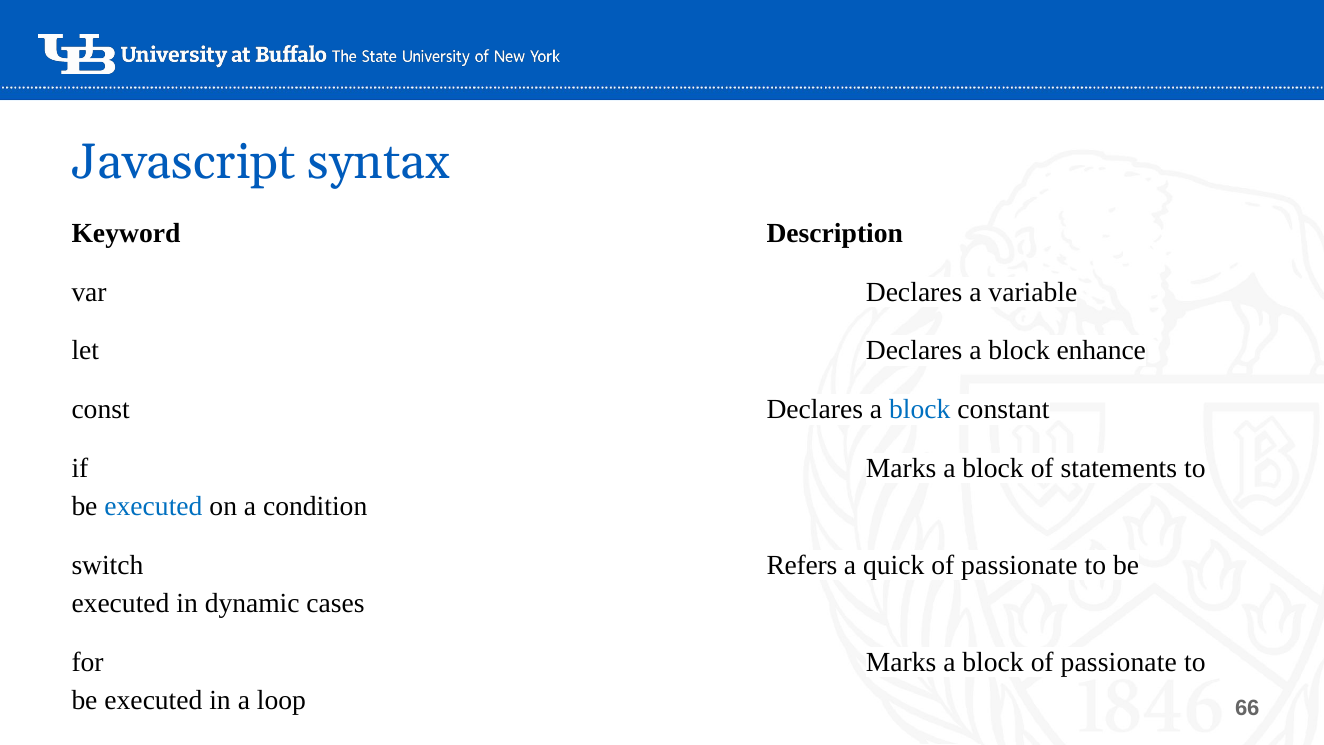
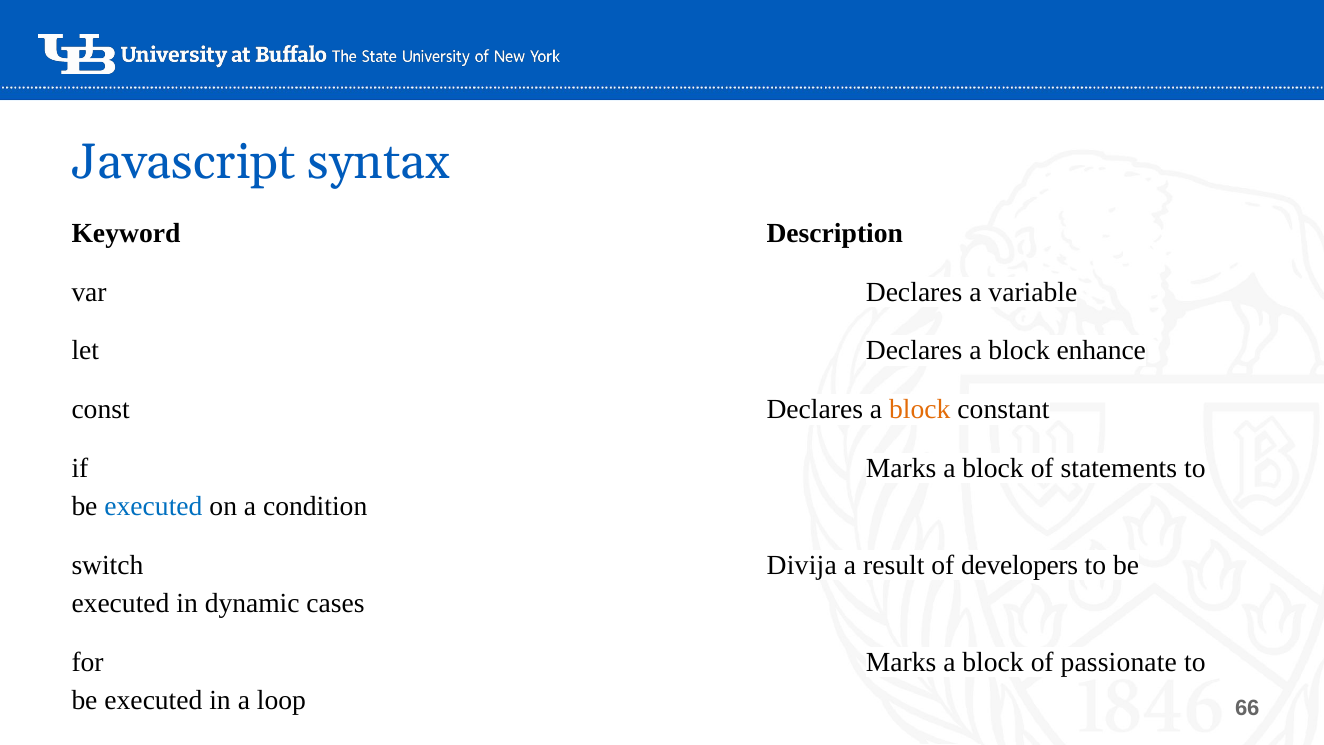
block colour: blue -> orange (920, 409)
Refers: Refers -> Divija (802, 565)
quick: quick -> result (894, 565)
passionate: passionate -> developers (1020, 565)
